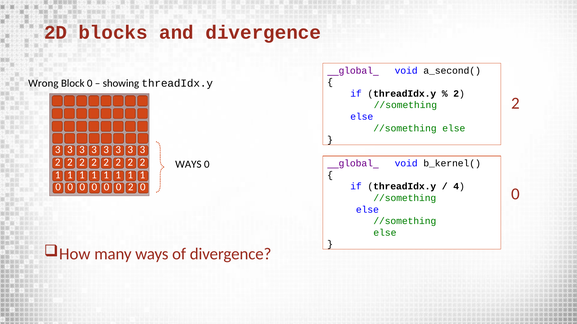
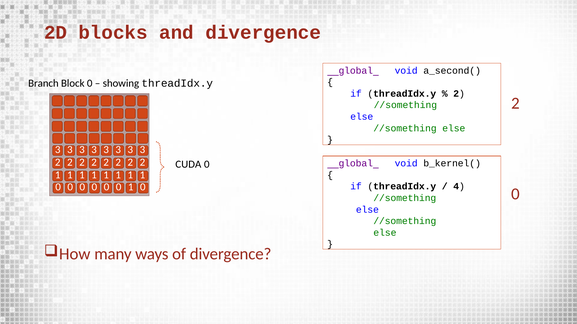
Wrong: Wrong -> Branch (43, 84)
WAYS: WAYS -> CUDA (188, 164)
0 2: 2 -> 1 (131, 187)
